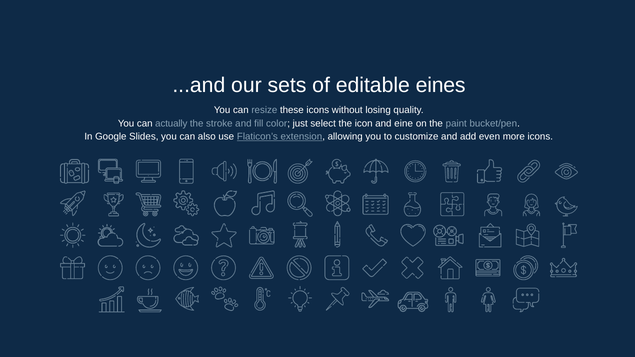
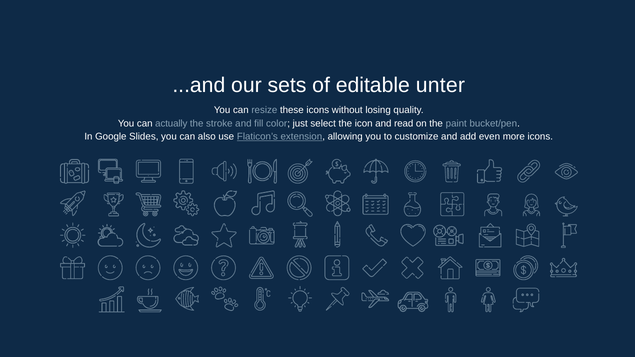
eines: eines -> unter (440, 85)
eine: eine -> read (404, 123)
